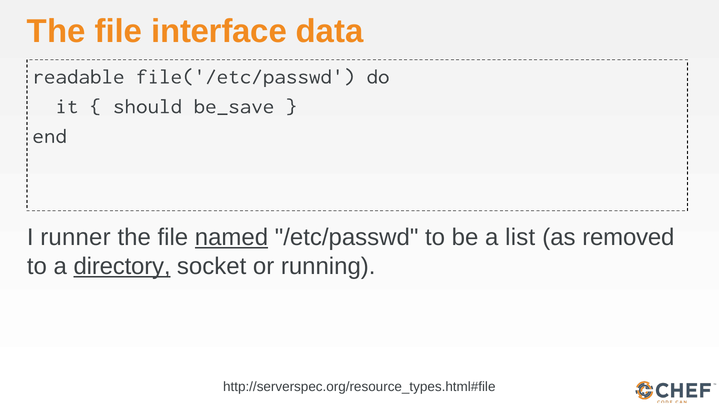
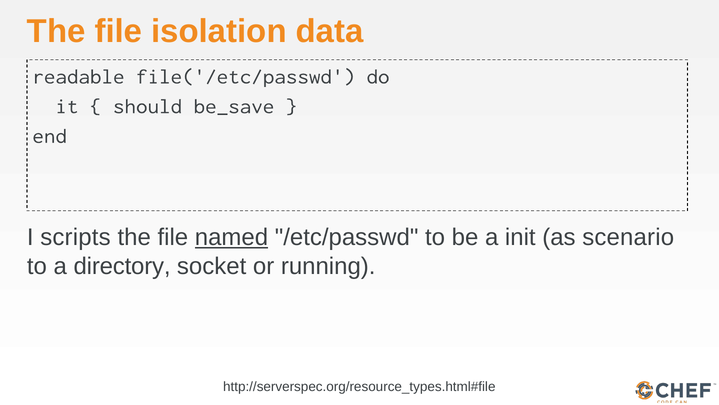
interface: interface -> isolation (219, 31)
runner: runner -> scripts (75, 237)
list: list -> init (520, 237)
removed: removed -> scenario (628, 237)
directory underline: present -> none (122, 266)
